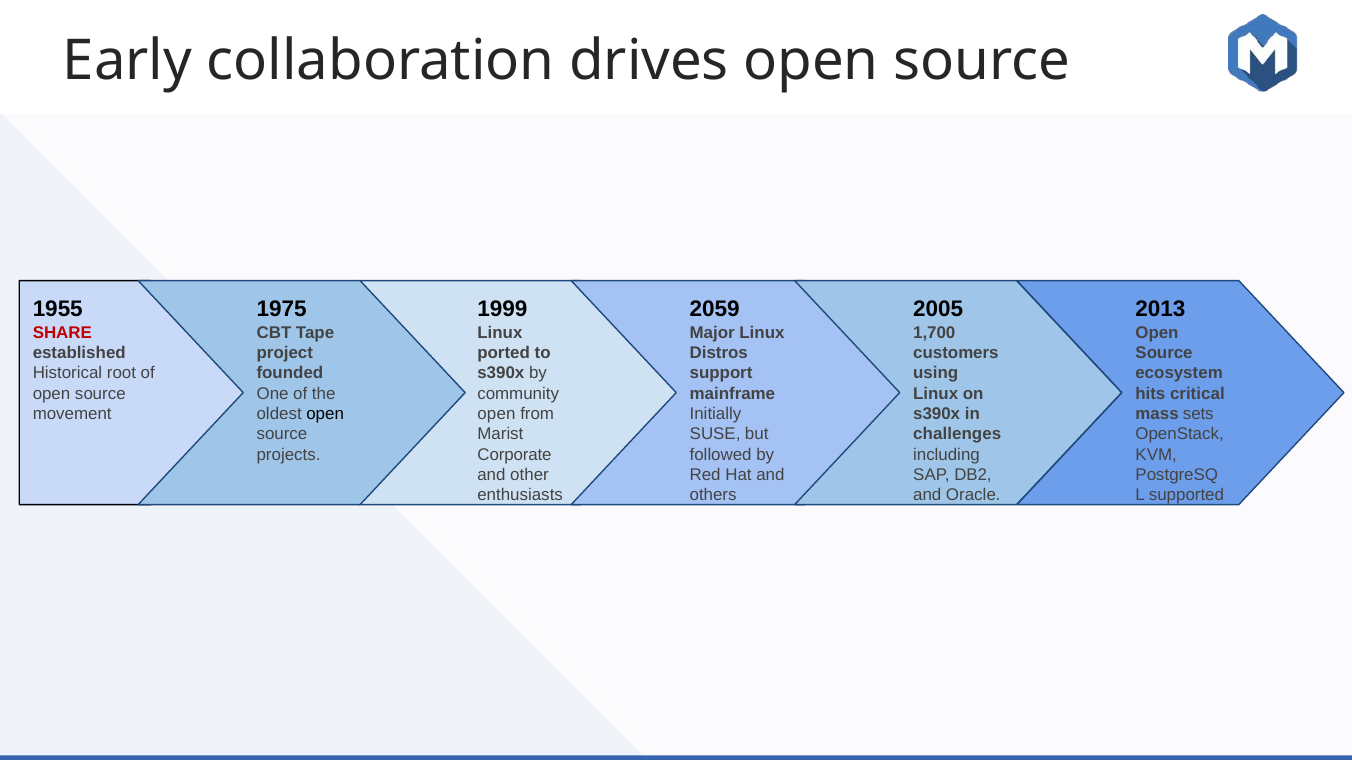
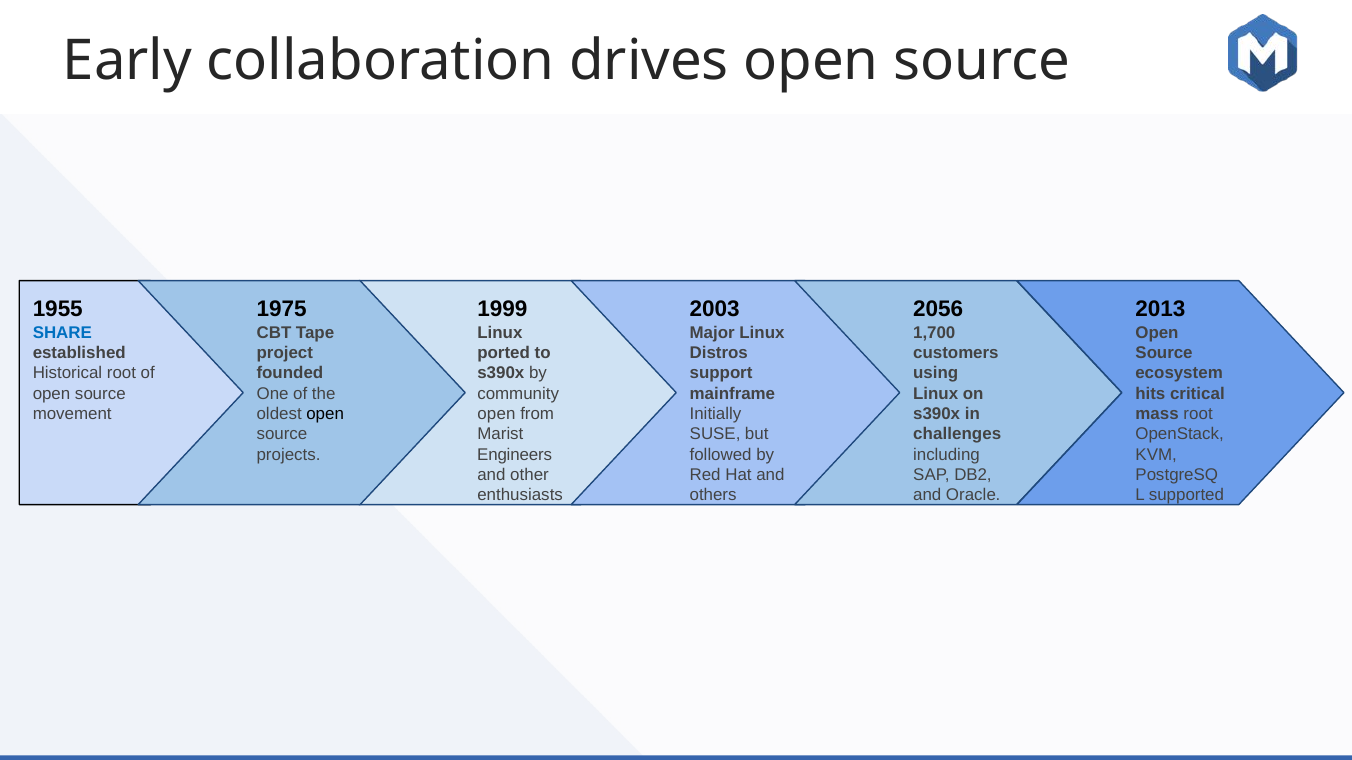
2059: 2059 -> 2003 (715, 309)
2005: 2005 -> 2056 (938, 309)
SHARE colour: red -> blue (62, 333)
mass sets: sets -> root (1198, 414)
Corporate: Corporate -> Engineers (515, 455)
